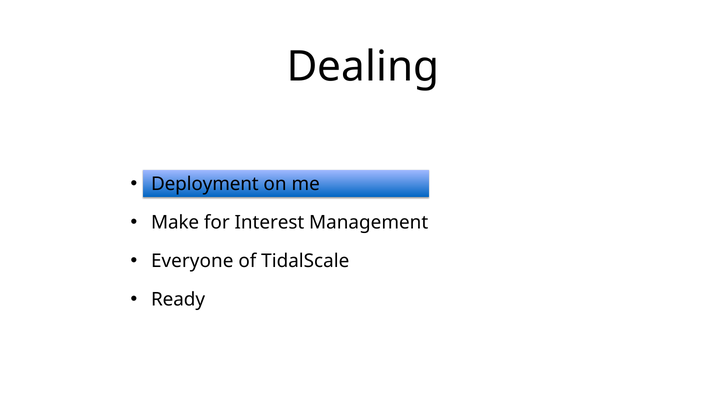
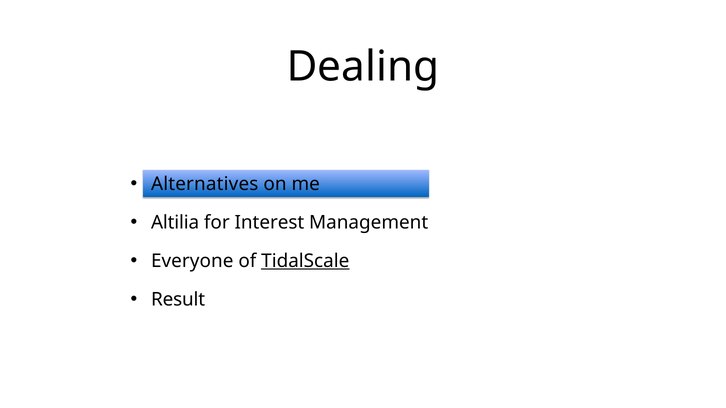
Deployment: Deployment -> Alternatives (205, 184)
Make: Make -> Altilia (175, 223)
TidalScale underline: none -> present (305, 261)
Ready: Ready -> Result (178, 300)
